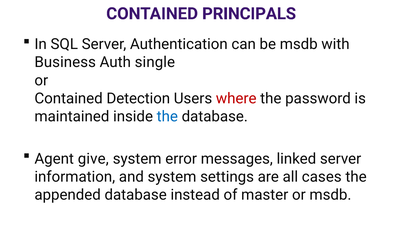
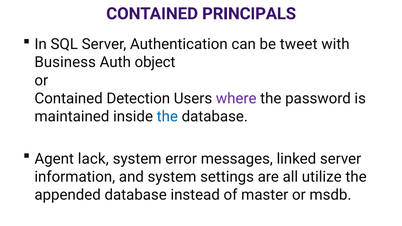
be msdb: msdb -> tweet (299, 44)
single: single -> object (155, 62)
where colour: red -> purple (236, 99)
give: give -> lack (93, 159)
cases: cases -> utilize (322, 177)
